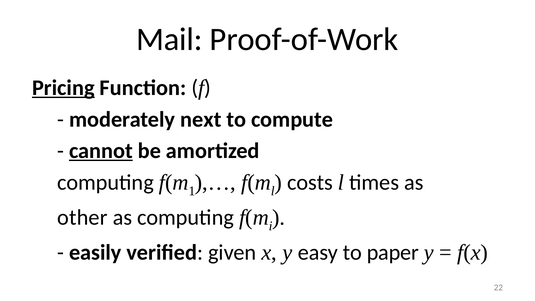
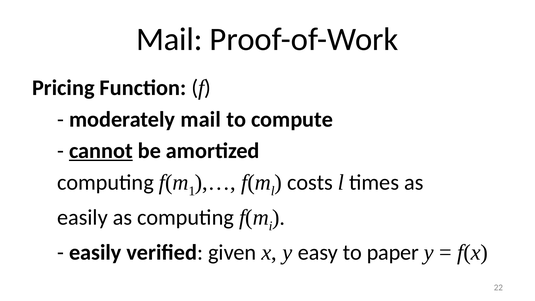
Pricing underline: present -> none (63, 88)
moderately next: next -> mail (201, 119)
other: other -> easily (82, 217)
